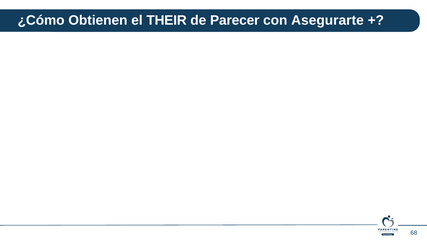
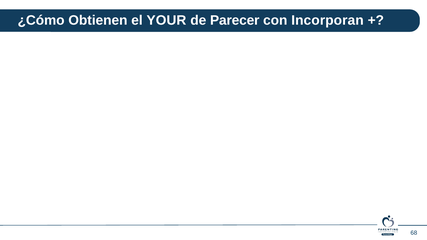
THEIR: THEIR -> YOUR (166, 20)
Asegurarte: Asegurarte -> Incorporan (327, 20)
